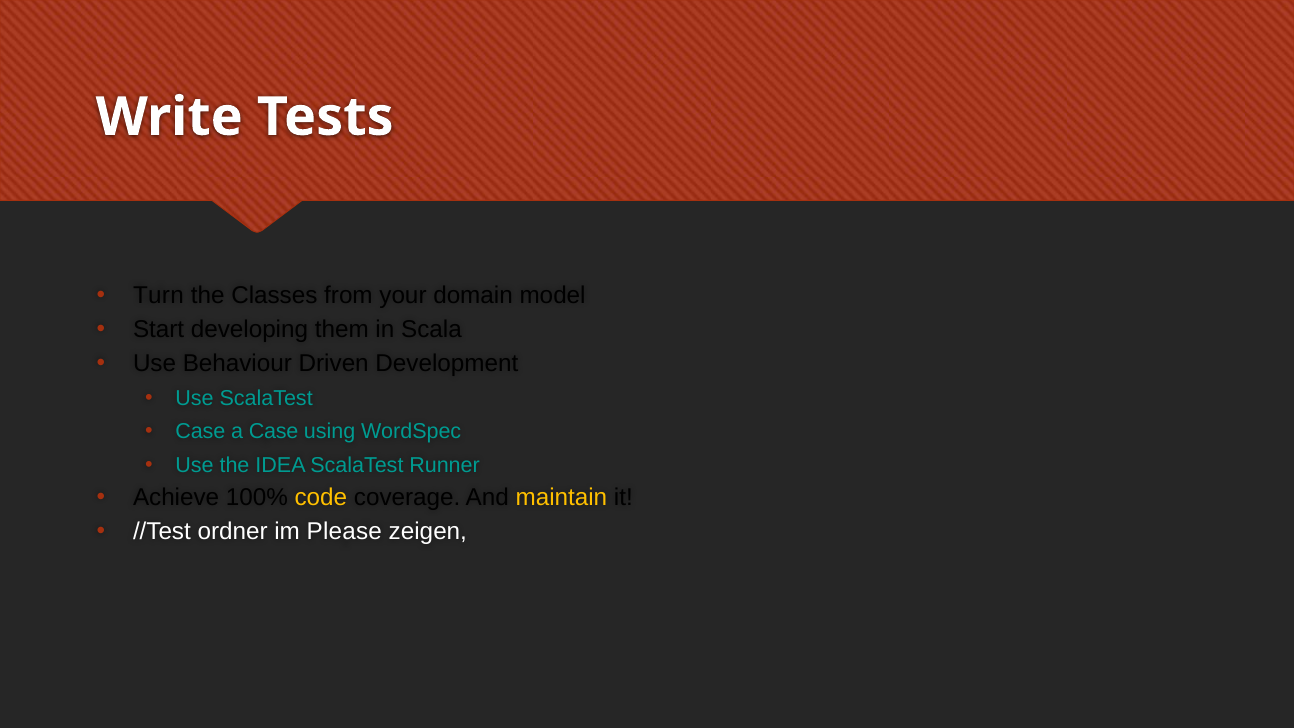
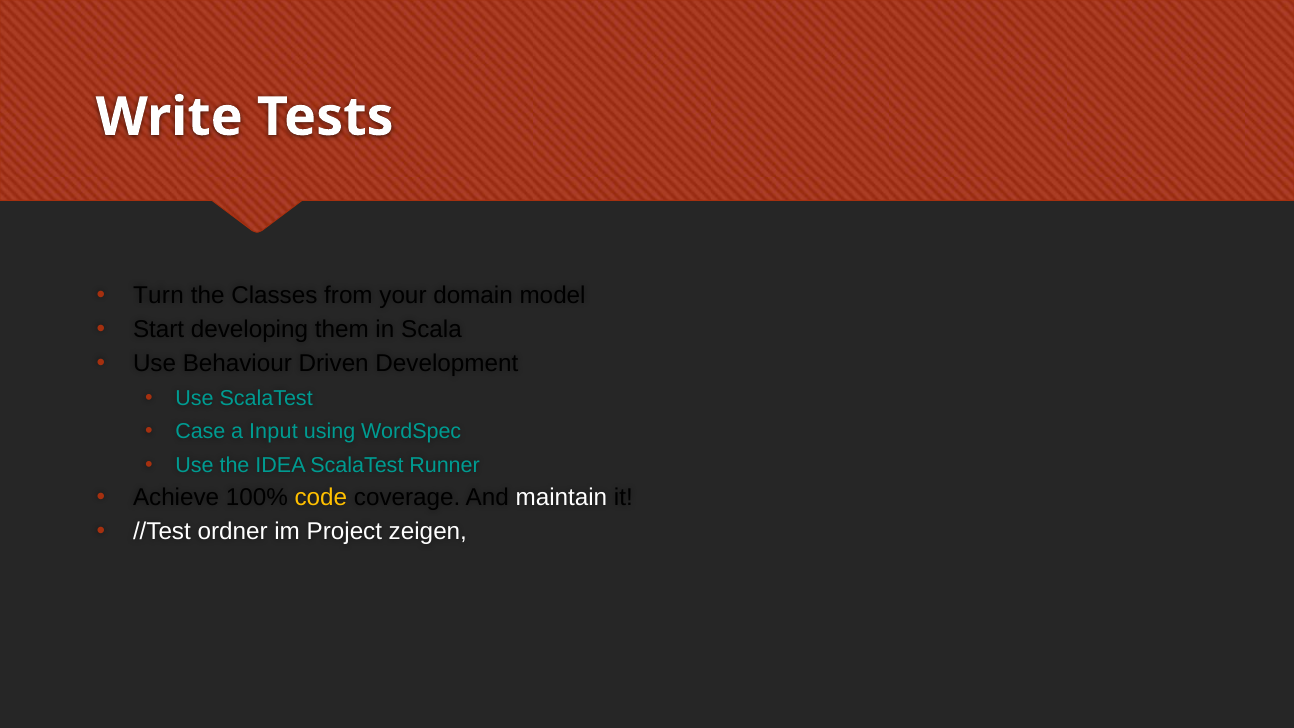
a Case: Case -> Input (273, 432)
maintain colour: yellow -> white (561, 498)
Please: Please -> Project (344, 532)
